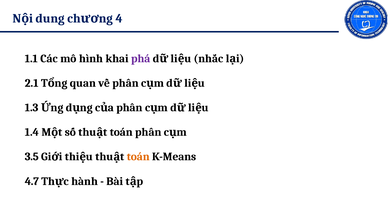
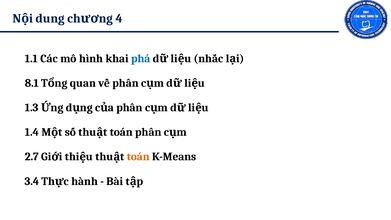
phá colour: purple -> blue (141, 58)
2.1: 2.1 -> 8.1 (32, 83)
3.5: 3.5 -> 2.7 (32, 157)
4.7: 4.7 -> 3.4 (32, 181)
